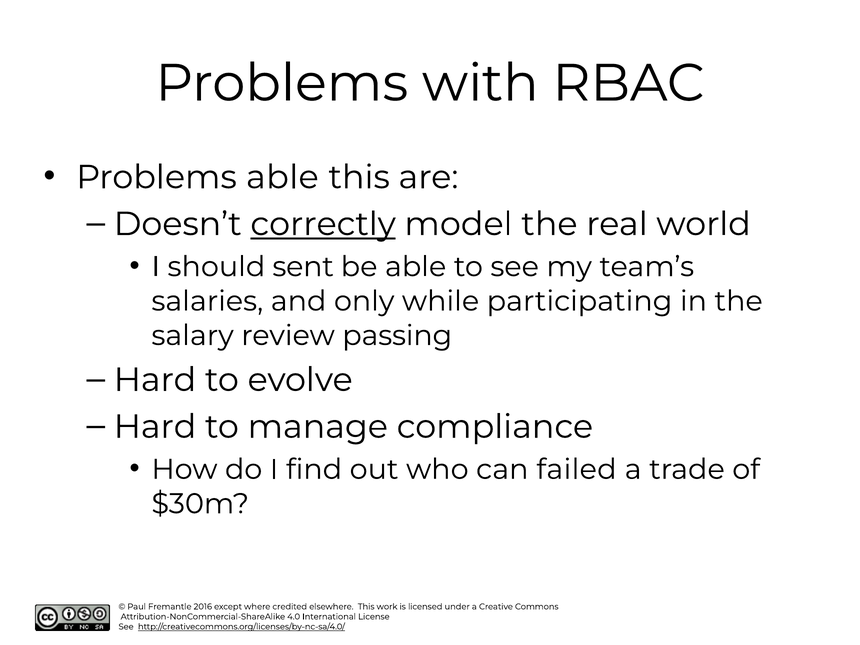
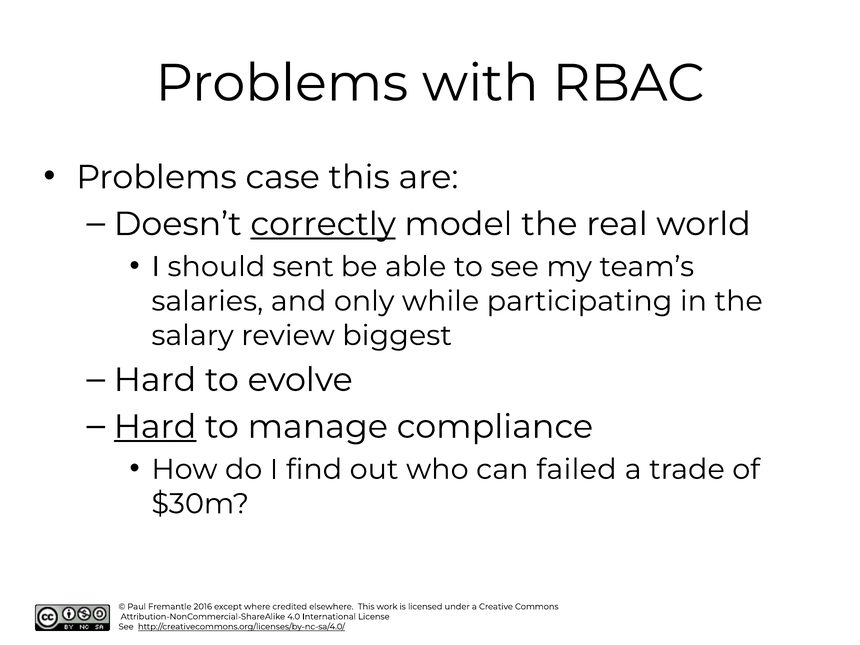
Problems able: able -> case (283, 177)
passing: passing -> biggest (397, 336)
Hard underline: none -> present (155, 427)
